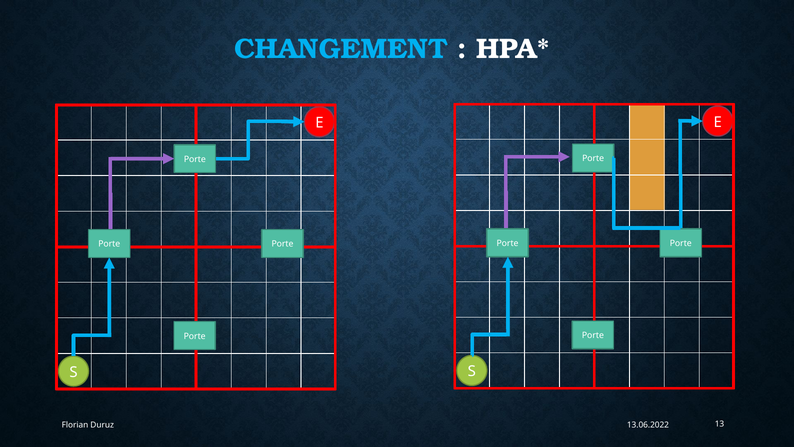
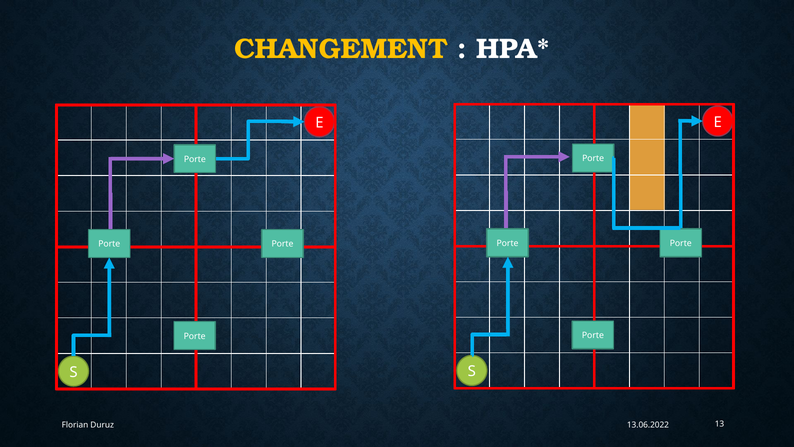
CHANGEMENT colour: light blue -> yellow (341, 49)
